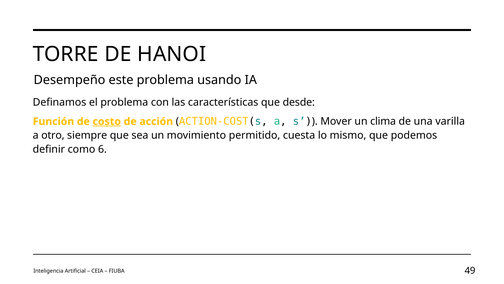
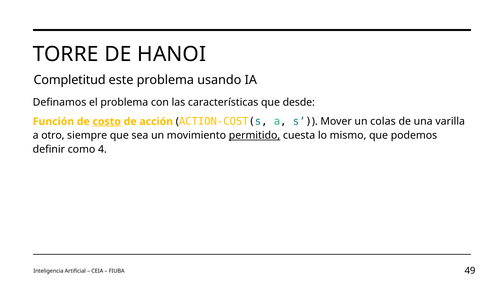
Desempeño: Desempeño -> Completitud (70, 80)
clima: clima -> colas (383, 121)
permitido underline: none -> present (255, 135)
6: 6 -> 4 (102, 149)
